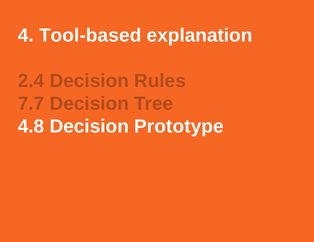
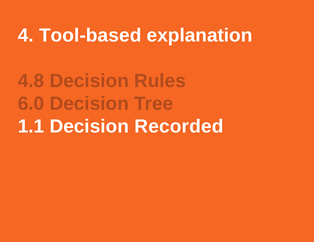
2.4: 2.4 -> 4.8 (31, 81)
7.7: 7.7 -> 6.0 (31, 104)
4.8: 4.8 -> 1.1 (31, 127)
Prototype: Prototype -> Recorded (179, 127)
